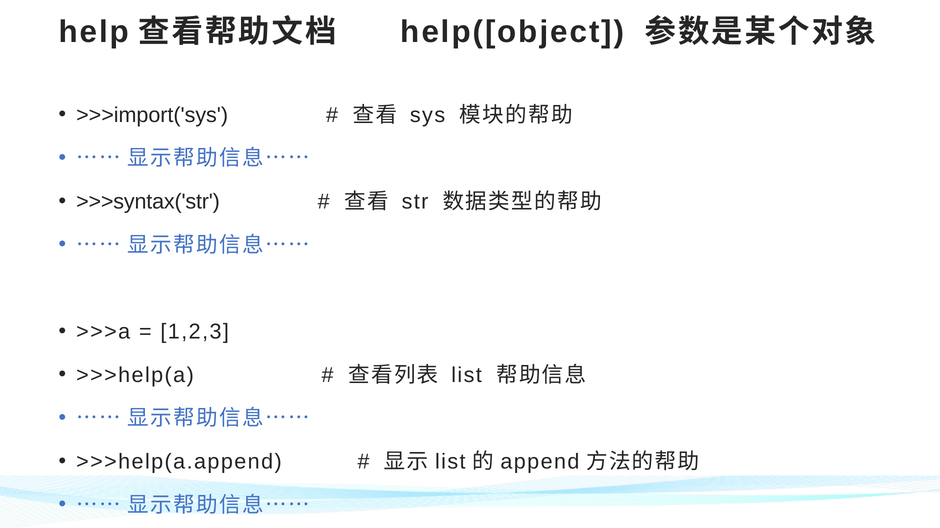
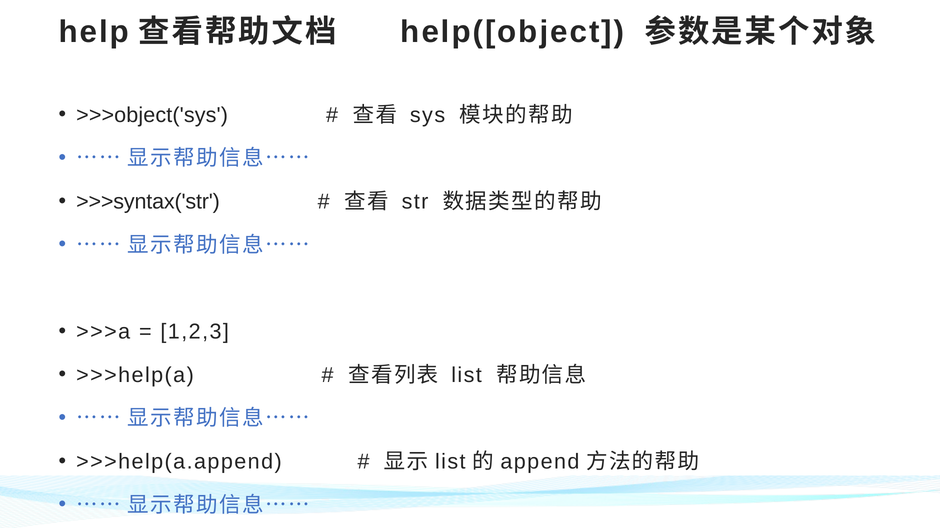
>>>import('sys: >>>import('sys -> >>>object('sys (152, 115)
